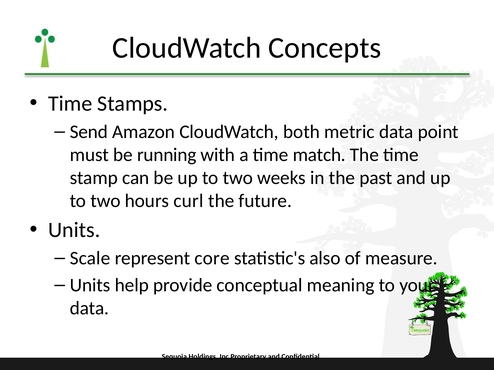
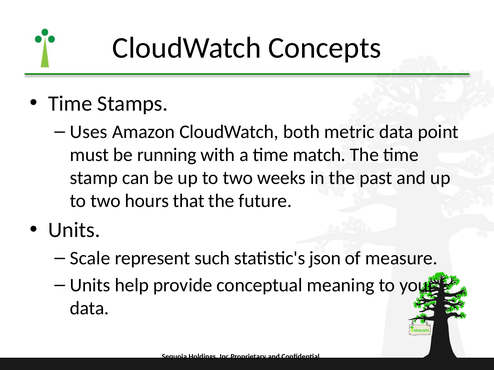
Send: Send -> Uses (89, 132)
curl: curl -> that (189, 201)
core: core -> such (212, 259)
also: also -> json (325, 259)
